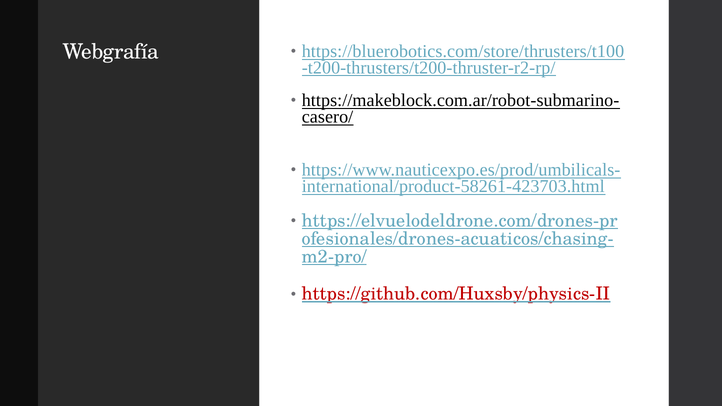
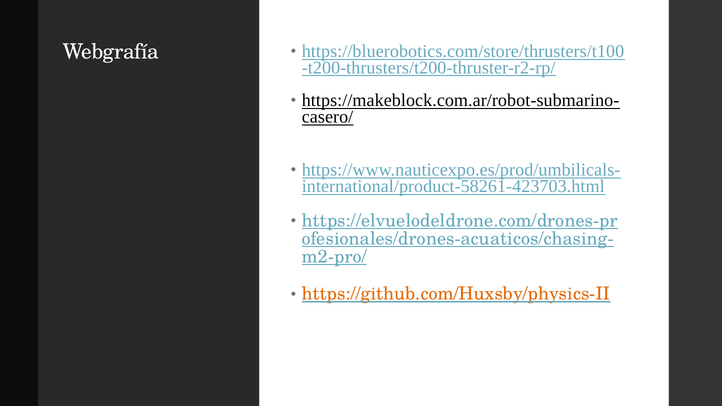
https://github.com/Huxsby/physics-II colour: red -> orange (456, 294)
